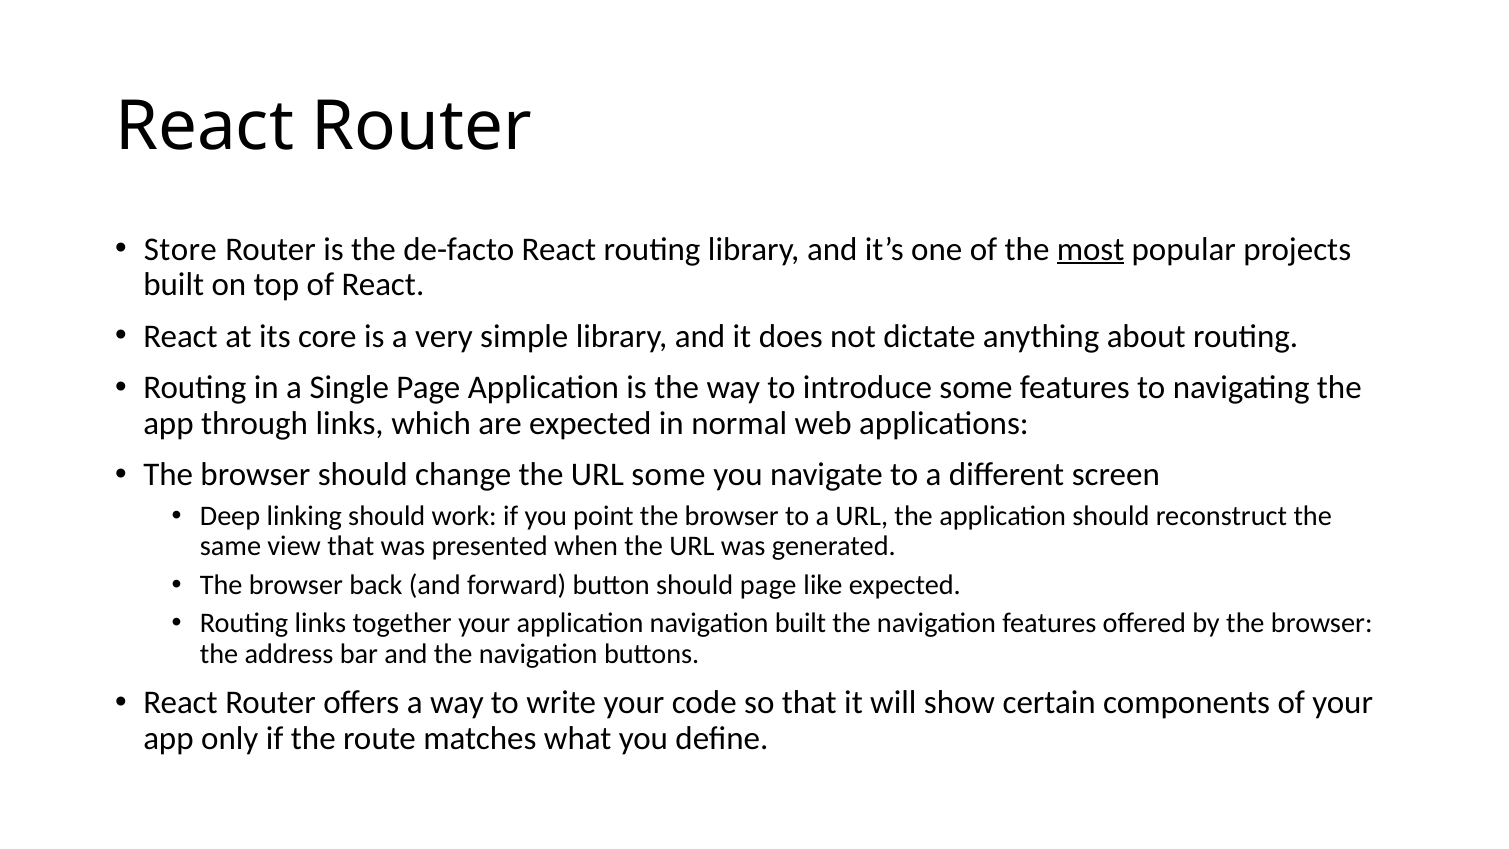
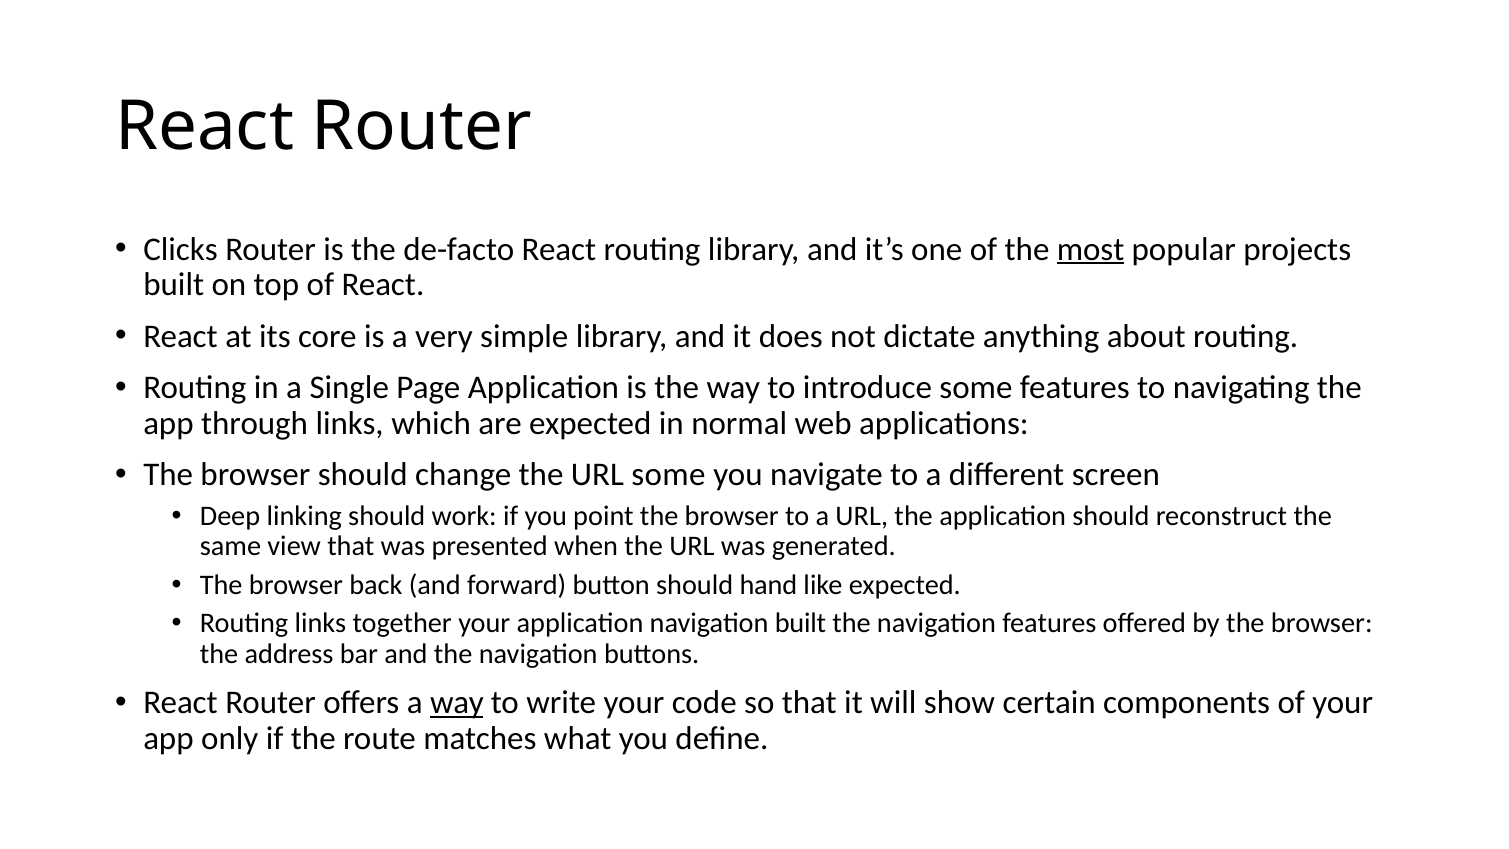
Store: Store -> Clicks (181, 249)
should page: page -> hand (768, 585)
way underline: none -> present (457, 702)
